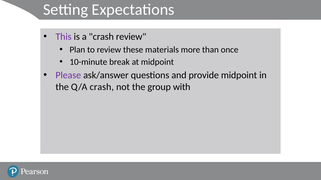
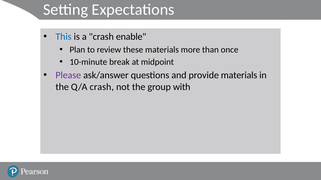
This colour: purple -> blue (64, 37)
crash review: review -> enable (131, 37)
provide midpoint: midpoint -> materials (239, 75)
